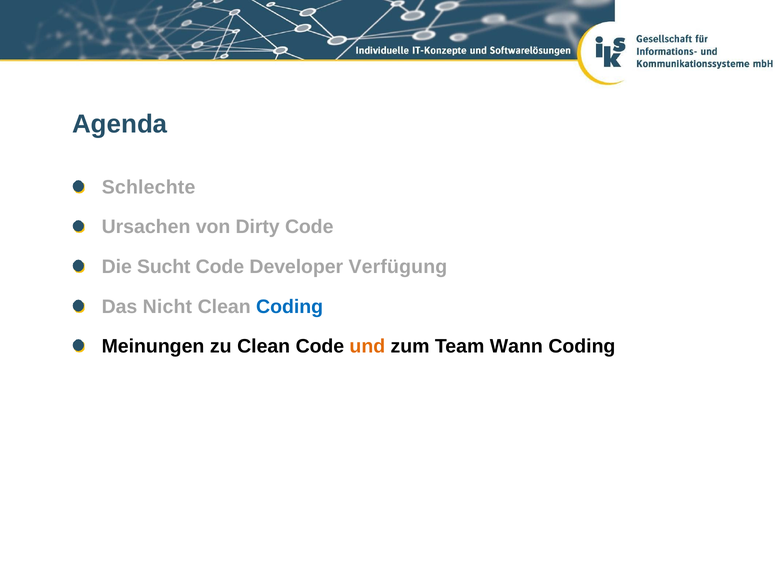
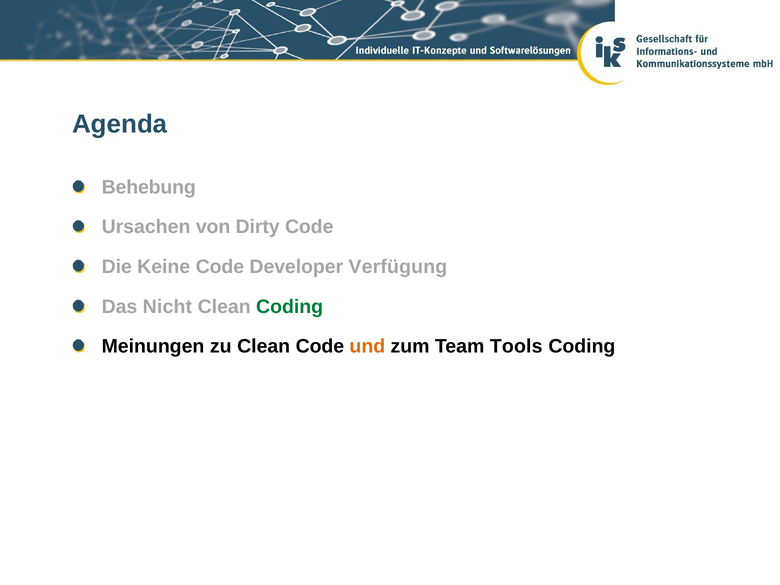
Schlechte: Schlechte -> Behebung (149, 187)
Sucht: Sucht -> Keine (164, 267)
Coding colour: blue -> green (290, 307)
Wann: Wann -> Tools (516, 346)
